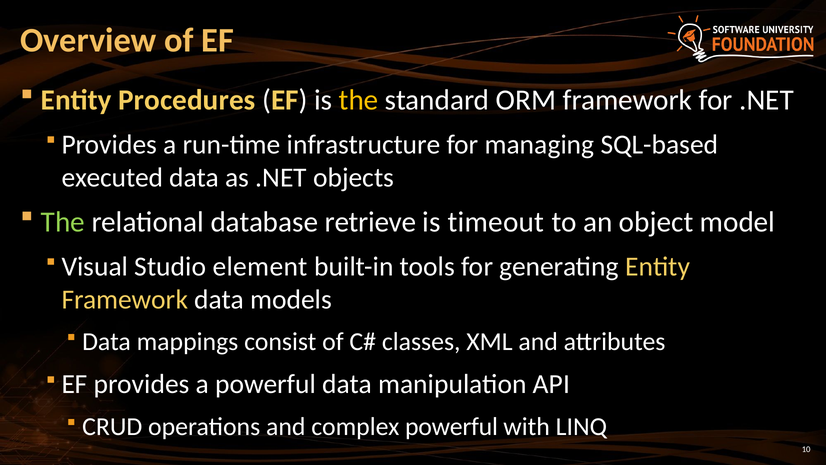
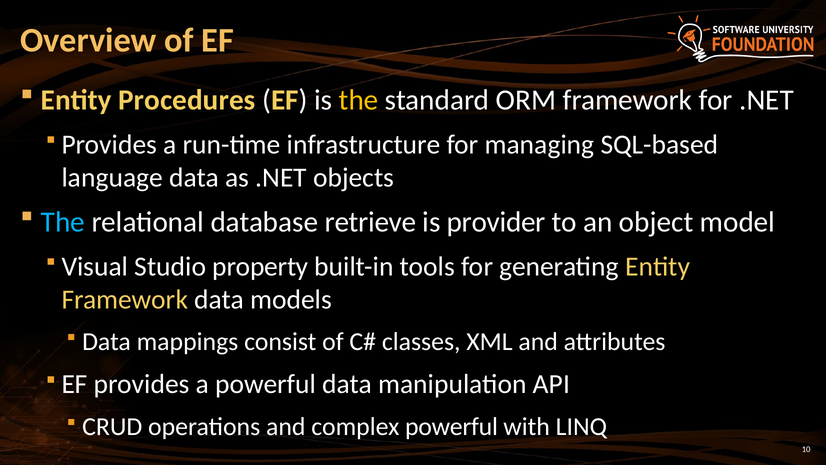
executed: executed -> language (112, 177)
The colour: light green -> light blue (63, 222)
timeout: timeout -> provider (496, 222)
element: element -> property (260, 266)
